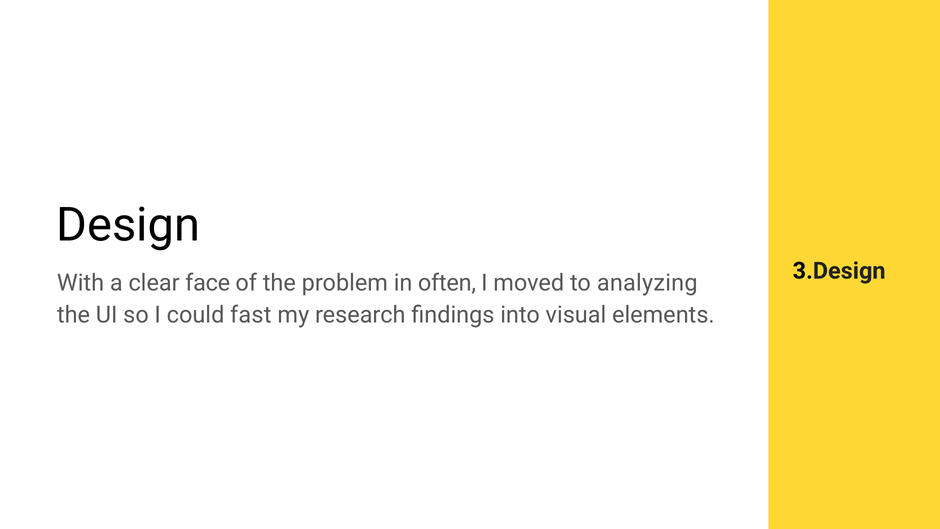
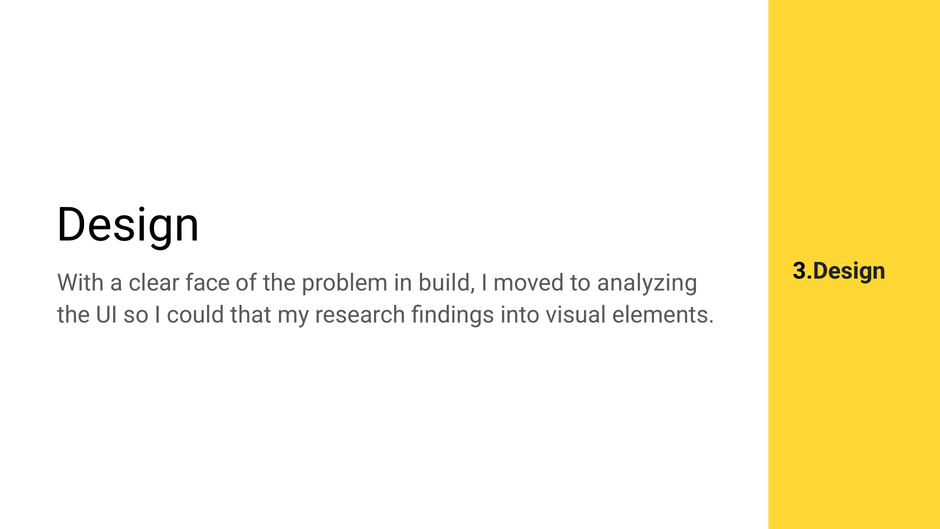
often: often -> build (447, 283)
fast: fast -> that (251, 315)
